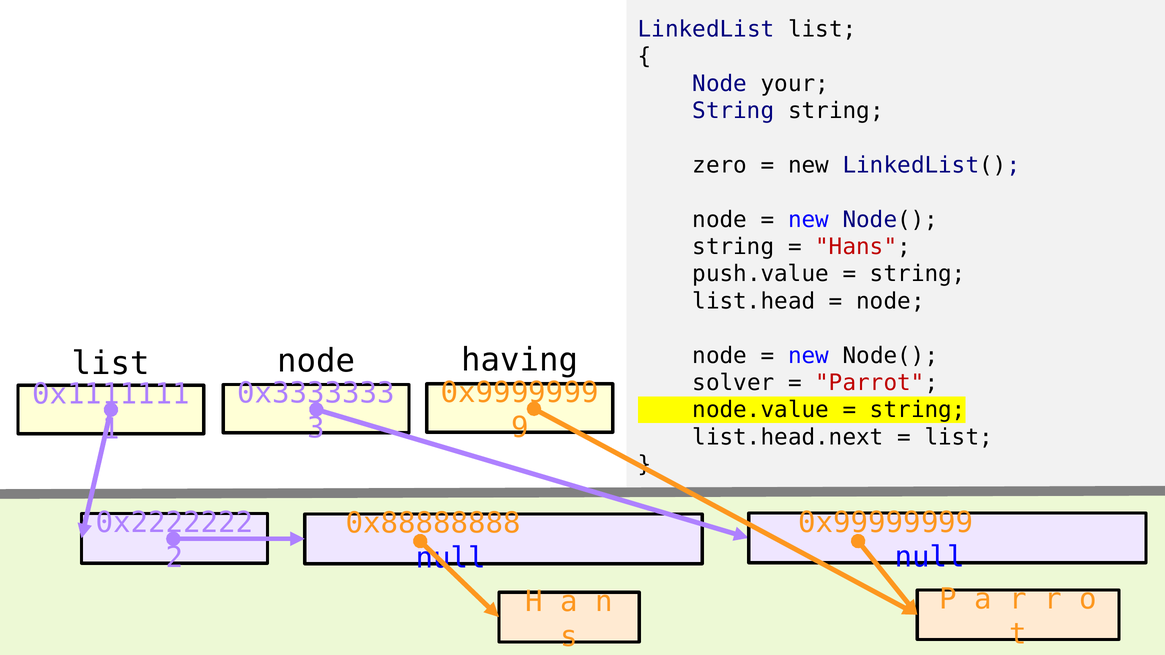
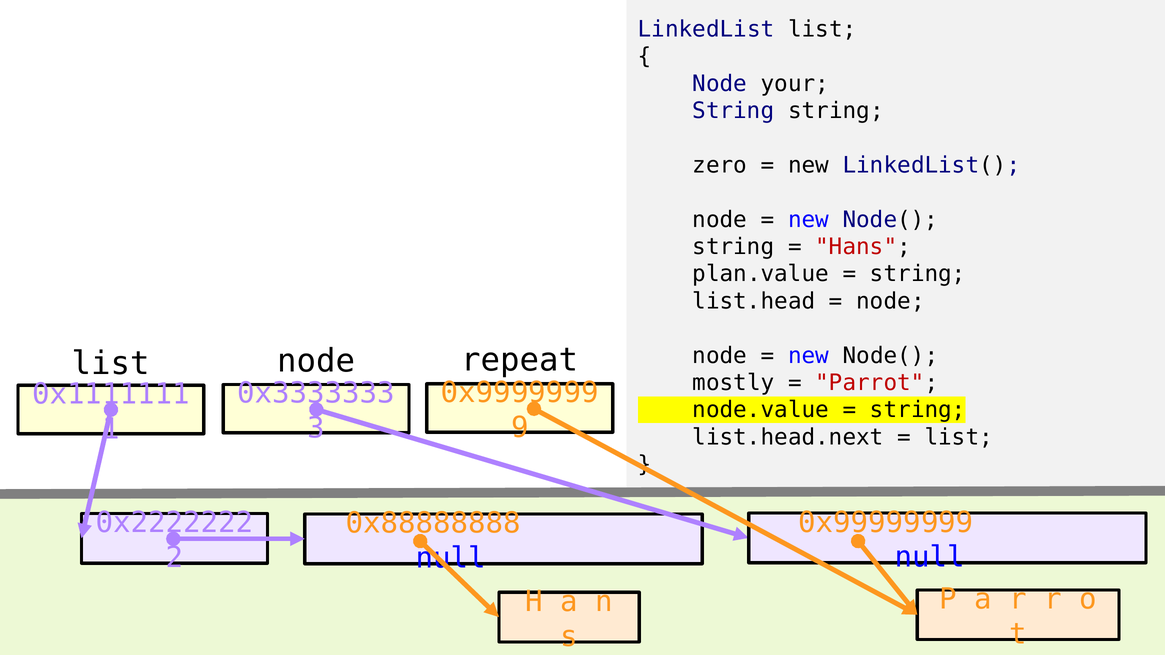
push.value: push.value -> plan.value (761, 274)
having: having -> repeat (520, 360)
solver: solver -> mostly (733, 383)
